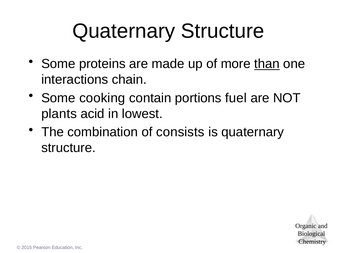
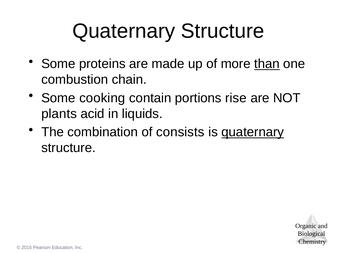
interactions: interactions -> combustion (75, 80)
fuel: fuel -> rise (236, 98)
lowest: lowest -> liquids (142, 114)
quaternary underline: none -> present (253, 132)
